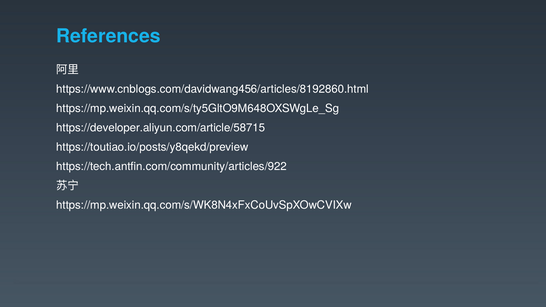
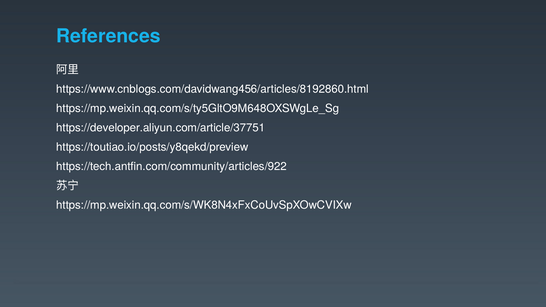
https://developer.aliyun.com/article/58715: https://developer.aliyun.com/article/58715 -> https://developer.aliyun.com/article/37751 (161, 128)
